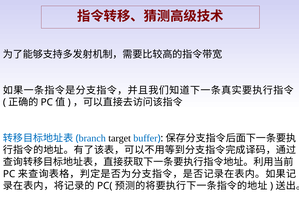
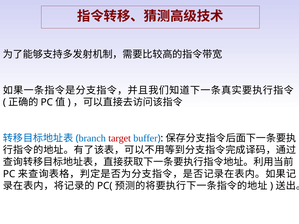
target colour: black -> red (120, 138)
